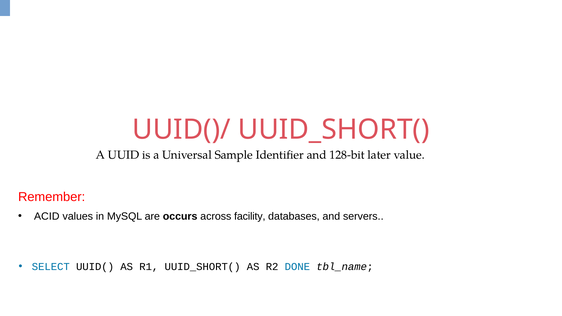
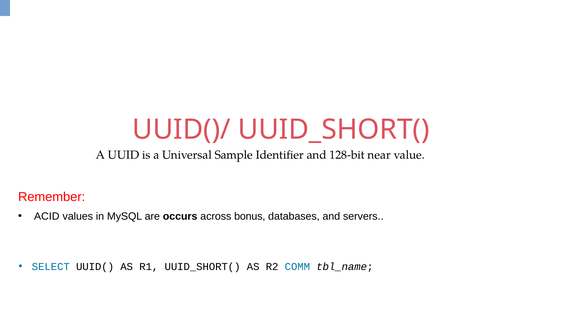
later: later -> near (379, 155)
facility: facility -> bonus (250, 216)
DONE: DONE -> COMM (297, 267)
